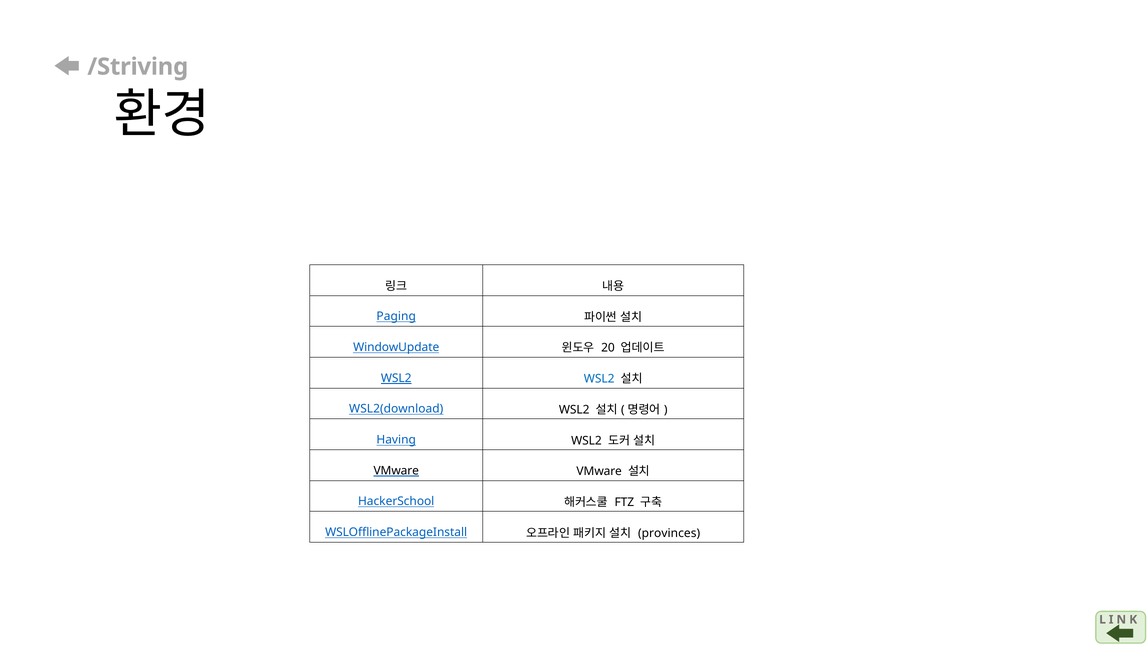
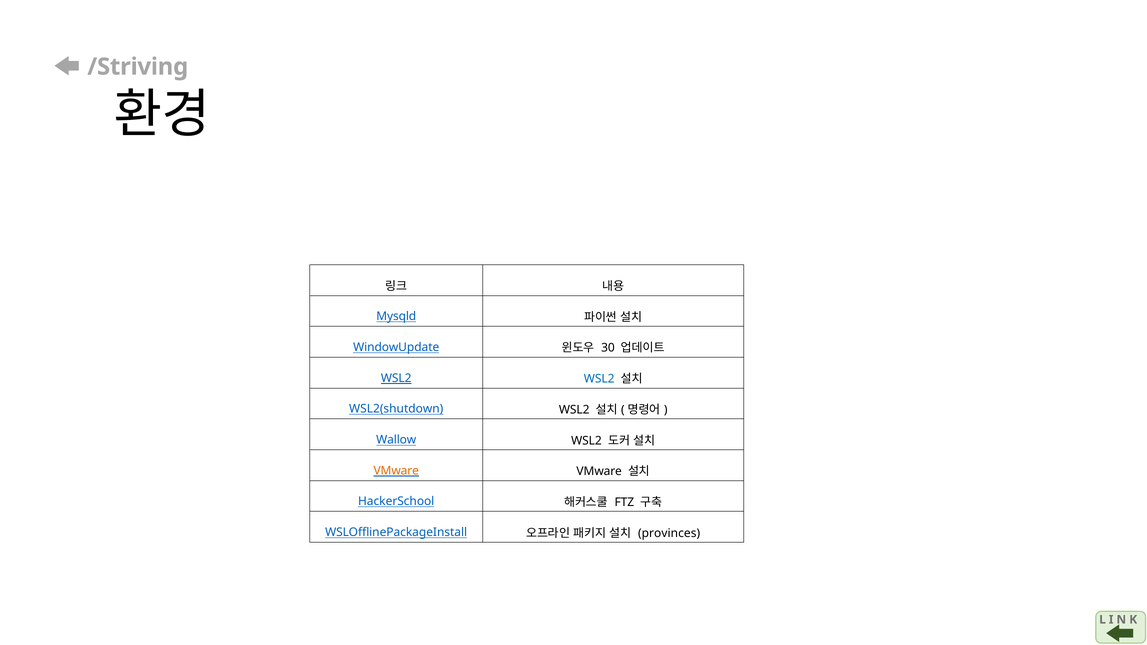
Paging: Paging -> Mysqld (396, 317)
20: 20 -> 30 (608, 348)
WSL2(download: WSL2(download -> WSL2(shutdown (396, 409)
Having: Having -> Wallow (396, 440)
VMware colour: black -> orange (396, 471)
